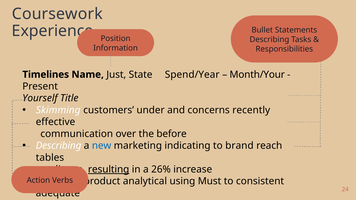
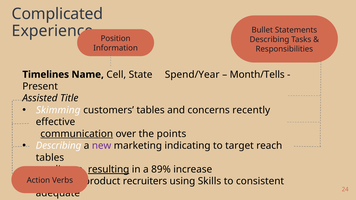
Coursework: Coursework -> Complicated (57, 14)
Just: Just -> Cell (116, 75)
Month/Your: Month/Your -> Month/Tells (257, 75)
Yourself: Yourself -> Assisted (40, 98)
customers under: under -> tables (151, 110)
communication underline: none -> present (77, 134)
before: before -> points (171, 134)
new colour: blue -> purple (102, 146)
brand: brand -> target (239, 146)
26%: 26% -> 89% (161, 170)
analytical: analytical -> recruiters (145, 181)
Must: Must -> Skills (210, 181)
